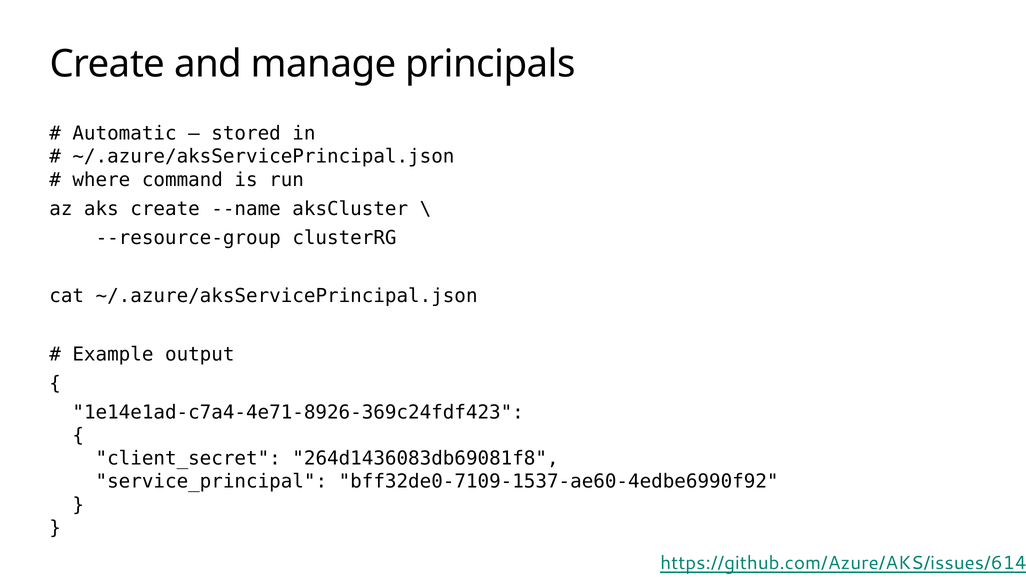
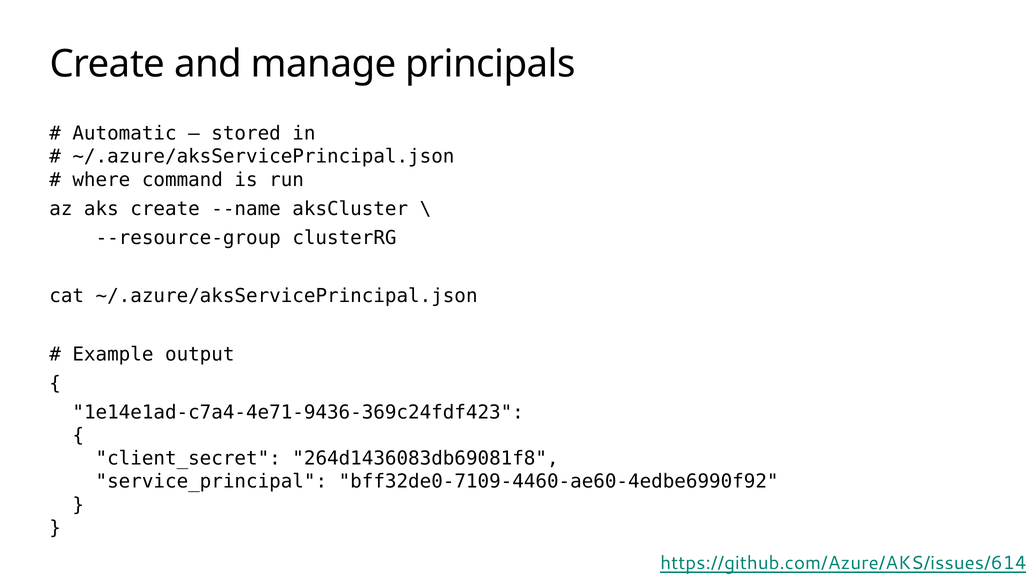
1e14e1ad-c7a4-4e71-8926-369c24fdf423: 1e14e1ad-c7a4-4e71-8926-369c24fdf423 -> 1e14e1ad-c7a4-4e71-9436-369c24fdf423 (298, 412)
bff32de0-7109-1537-ae60-4edbe6990f92: bff32de0-7109-1537-ae60-4edbe6990f92 -> bff32de0-7109-4460-ae60-4edbe6990f92 (559, 482)
